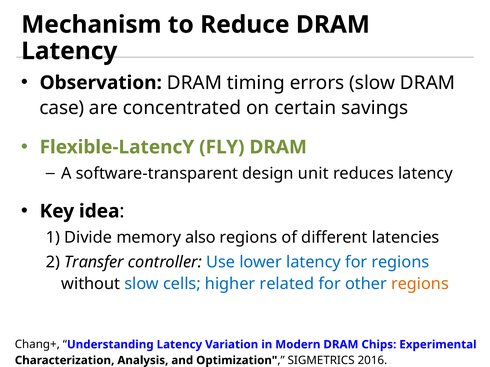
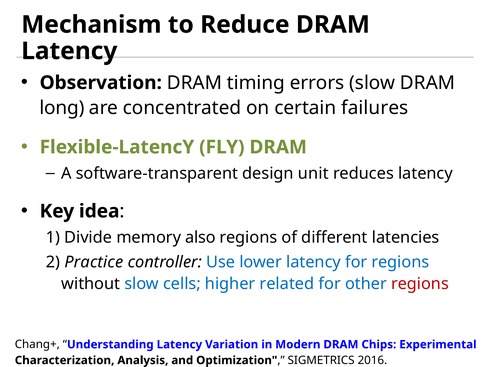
case: case -> long (62, 108)
savings: savings -> failures (375, 108)
Transfer: Transfer -> Practice (94, 263)
regions colour: orange -> red (420, 284)
